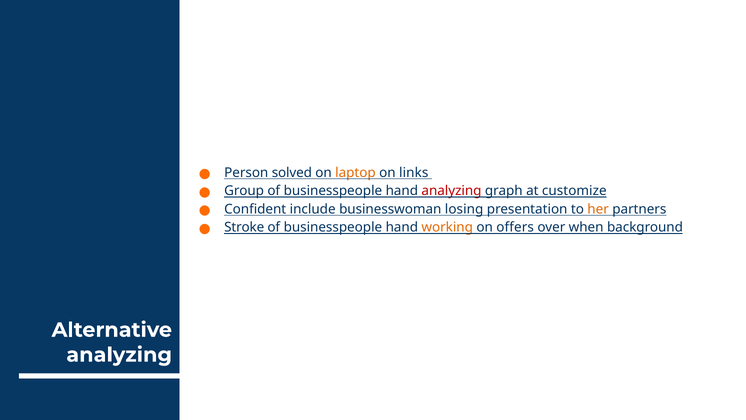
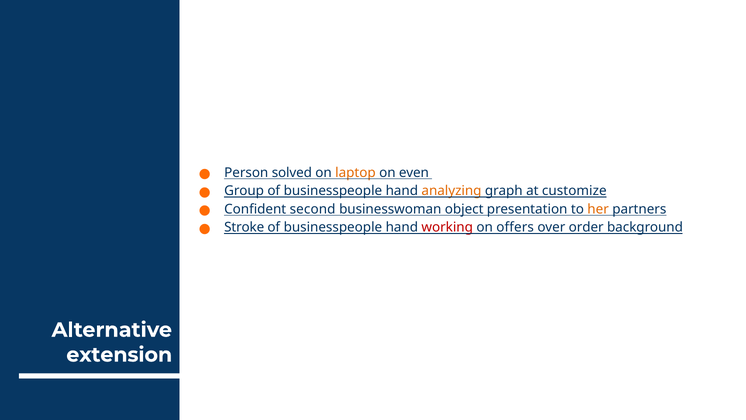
links: links -> even (414, 172)
analyzing colour: red -> orange (451, 191)
include: include -> second (313, 209)
losing: losing -> object (464, 209)
working colour: orange -> red (447, 227)
when: when -> order (586, 227)
analyzing: analyzing -> extension (119, 355)
